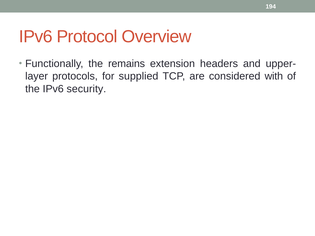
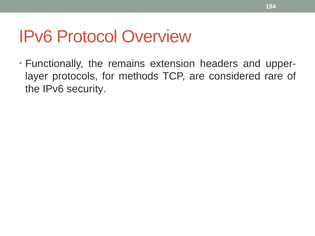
supplied: supplied -> methods (139, 76)
with: with -> rare (274, 76)
